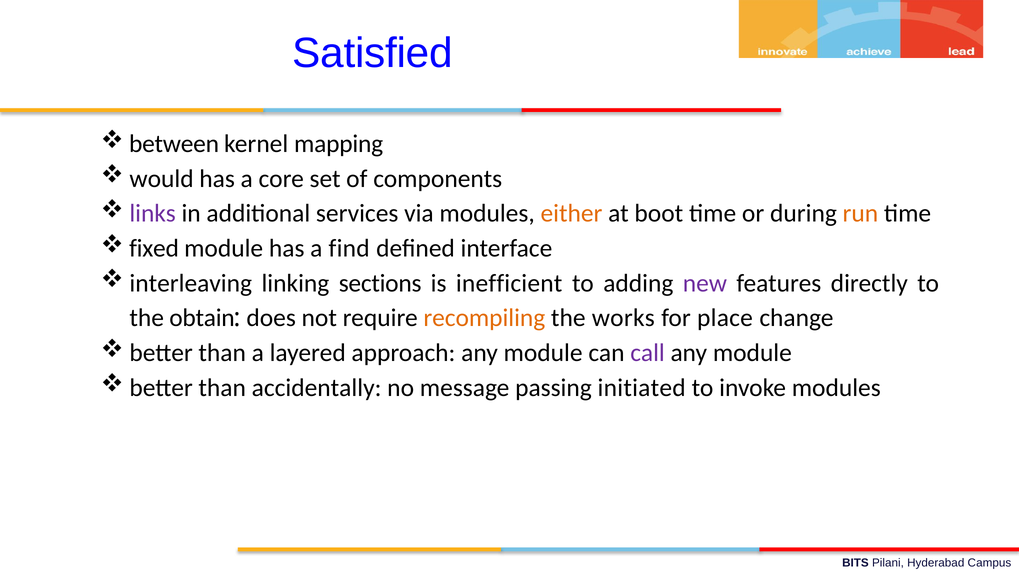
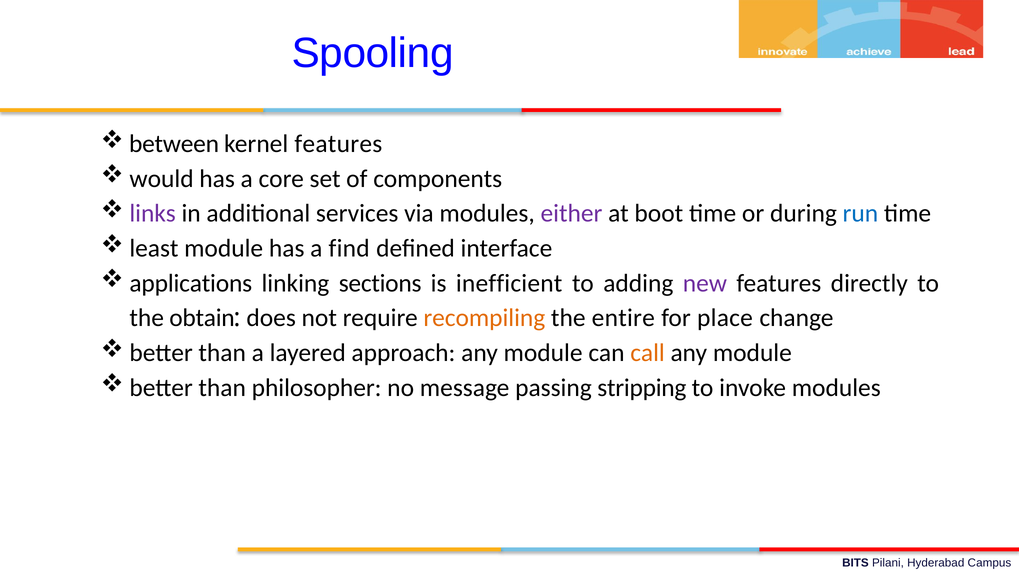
Satisfied: Satisfied -> Spooling (373, 53)
kernel mapping: mapping -> features (338, 144)
either colour: orange -> purple (571, 214)
run colour: orange -> blue (860, 214)
fixed: fixed -> least (154, 248)
interleaving: interleaving -> applications (191, 283)
works: works -> entire (623, 318)
call colour: purple -> orange (648, 353)
accidentally: accidentally -> philosopher (317, 388)
initiated: initiated -> stripping (642, 388)
